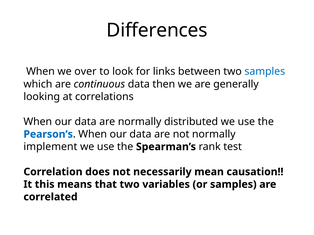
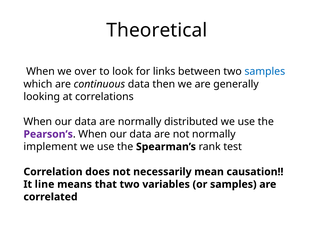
Differences: Differences -> Theoretical (157, 30)
Pearson’s colour: blue -> purple (48, 134)
this: this -> line (45, 185)
